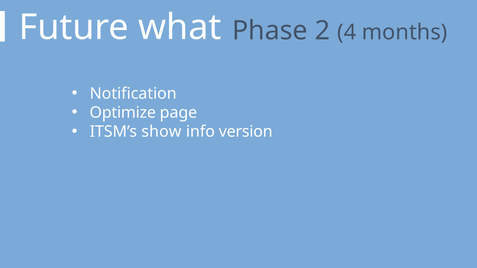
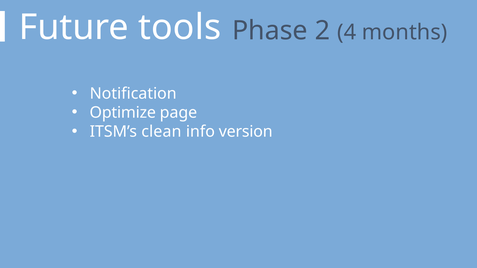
what: what -> tools (180, 27)
show: show -> clean (161, 132)
